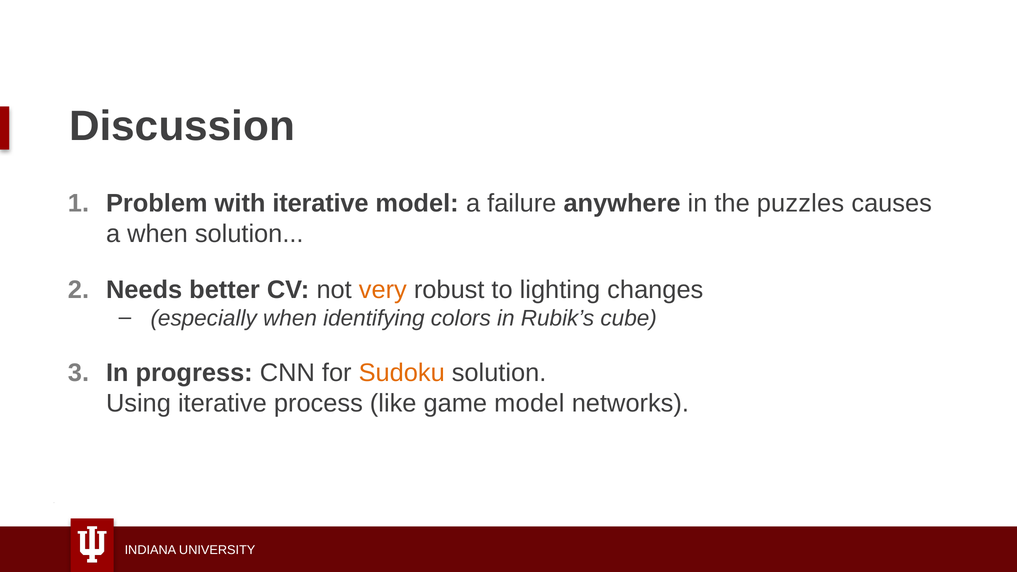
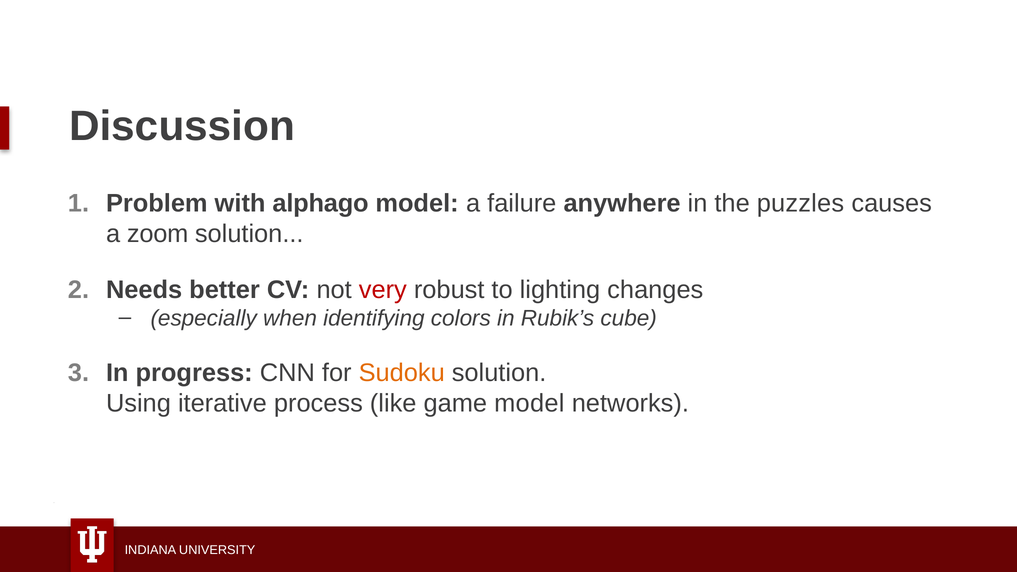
with iterative: iterative -> alphago (321, 203)
a when: when -> zoom (158, 234)
very colour: orange -> red (383, 290)
